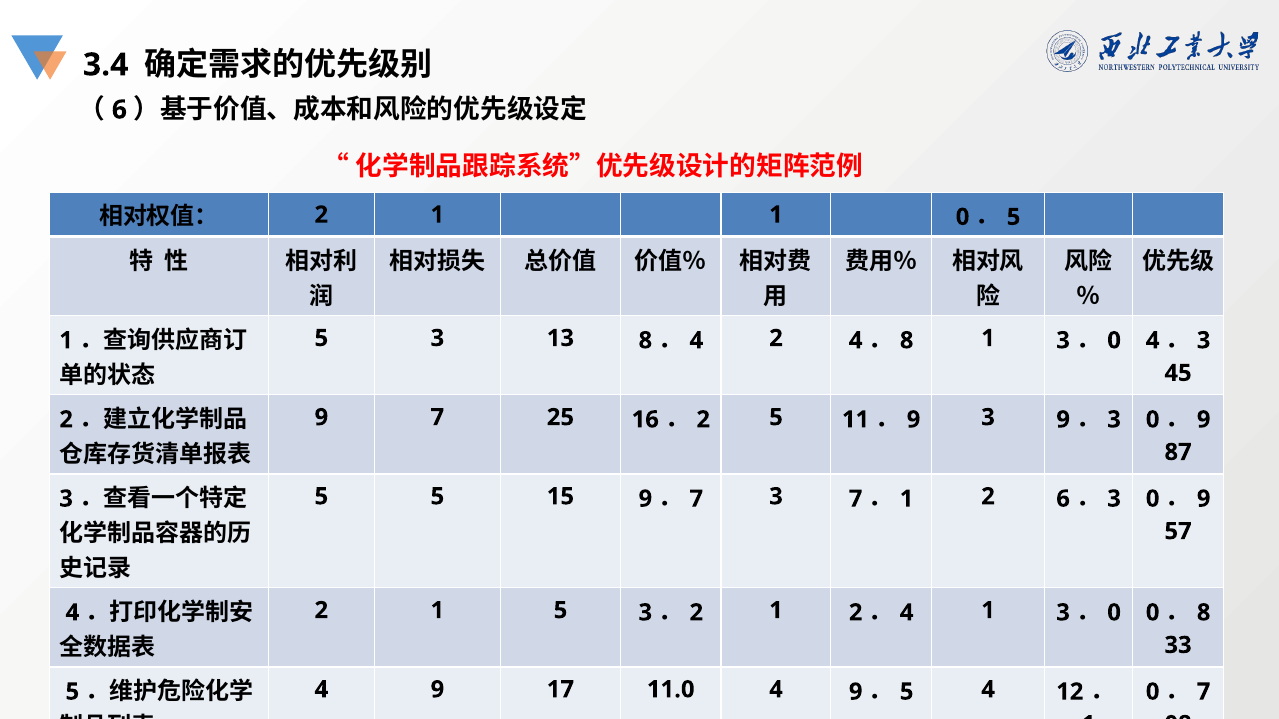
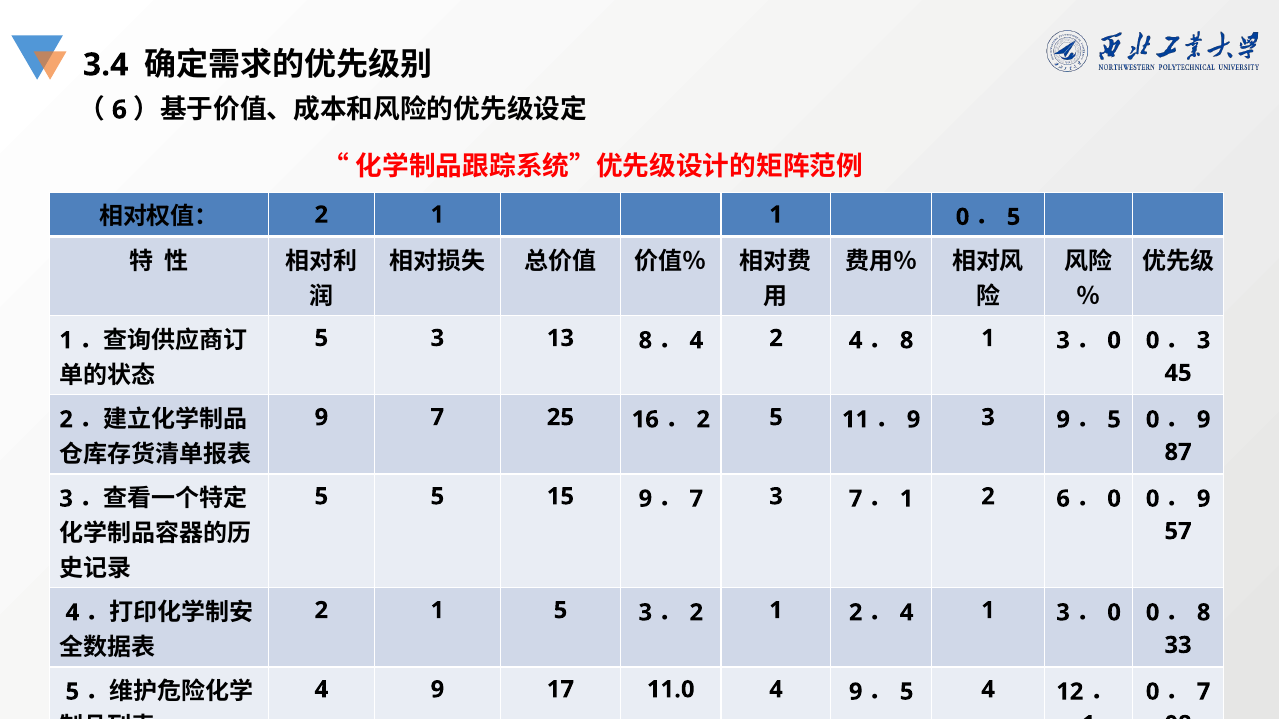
4: 4 -> 0 (1153, 341)
3: 3 -> 5 (1114, 420)
3: 3 -> 0 (1114, 499)
